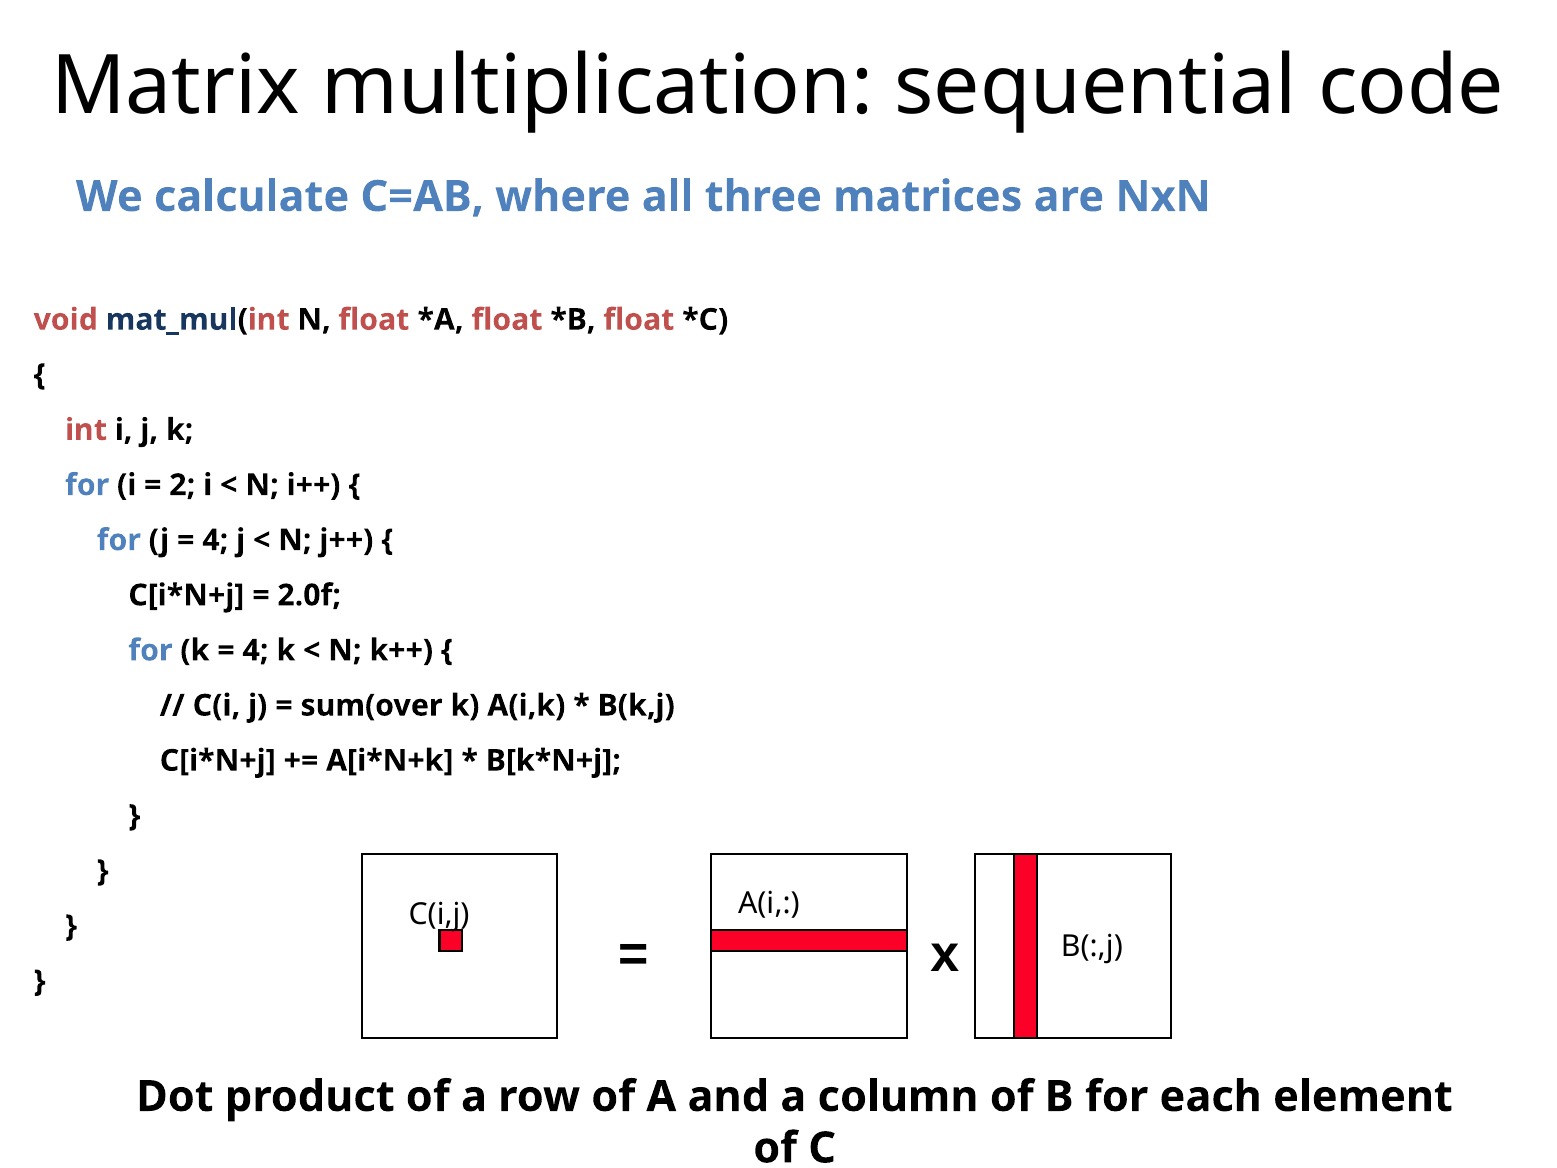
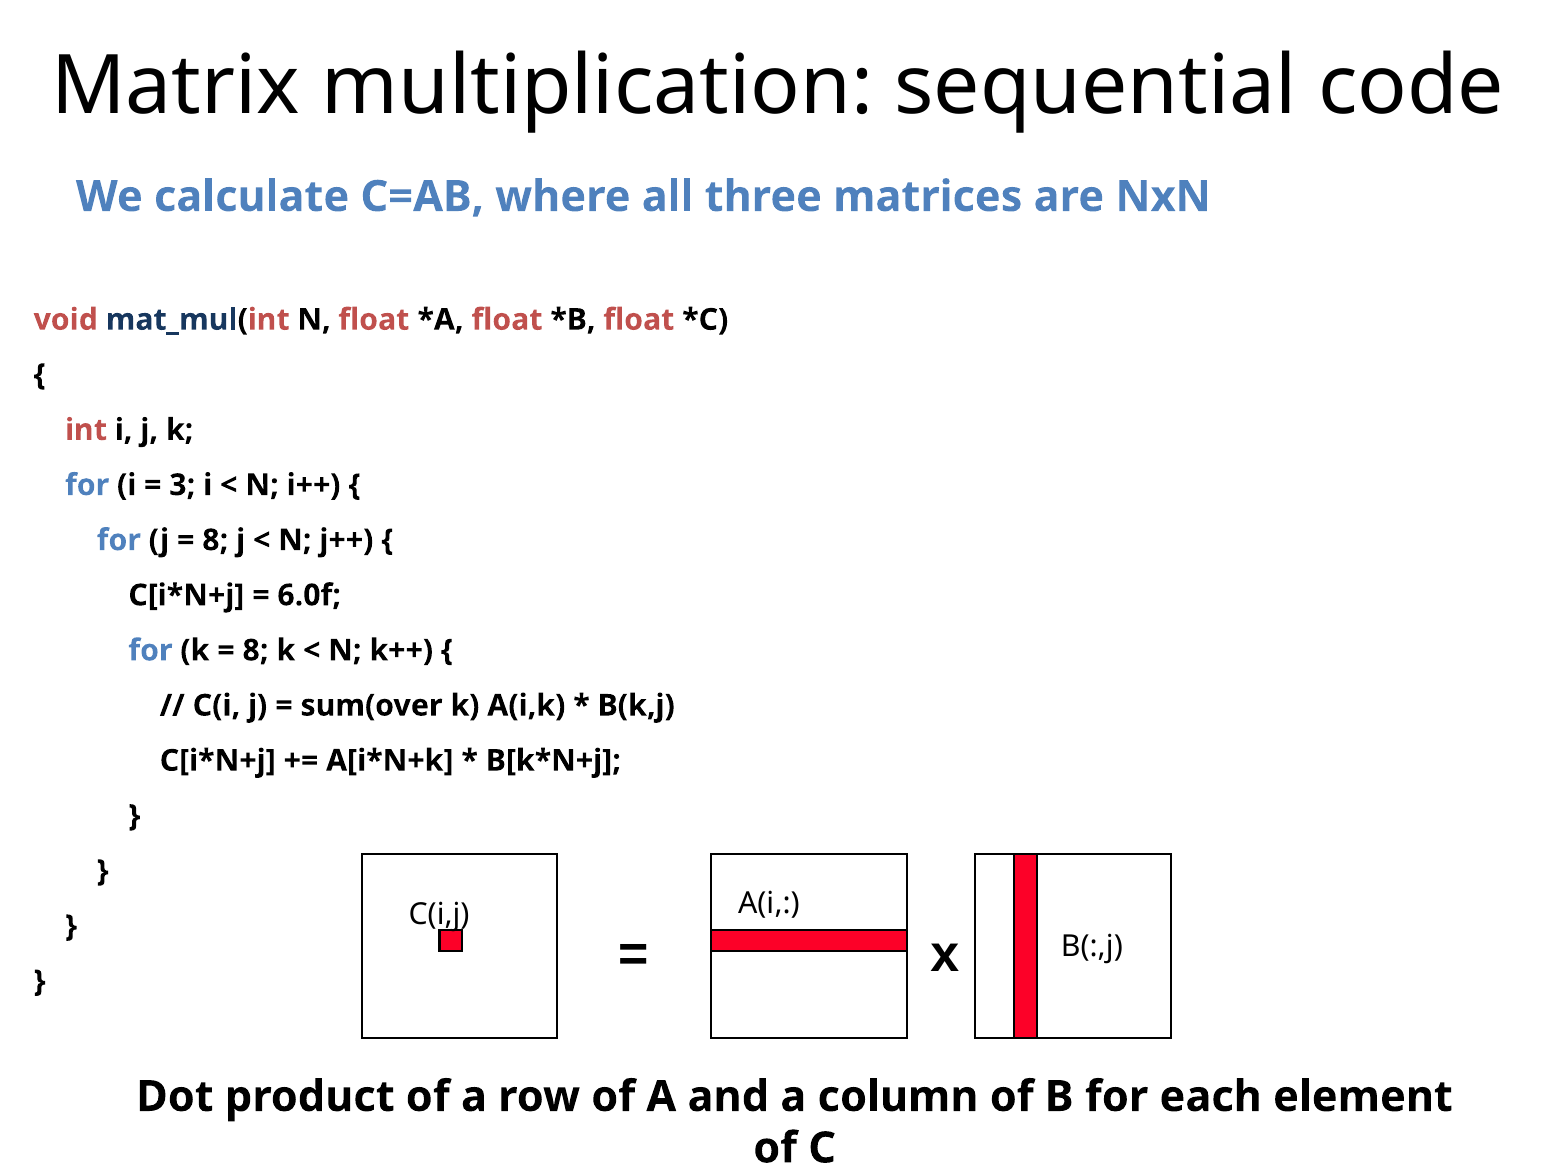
2: 2 -> 3 (182, 485)
4: 4 -> 8 (215, 540)
2.0f: 2.0f -> 6.0f (309, 595)
4: 4 -> 8 (255, 650)
